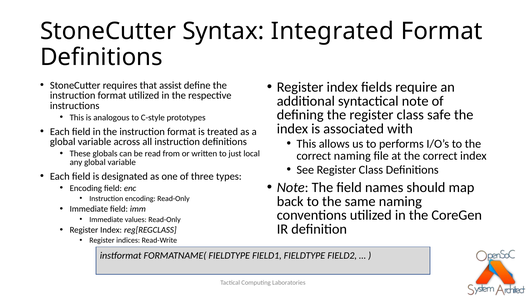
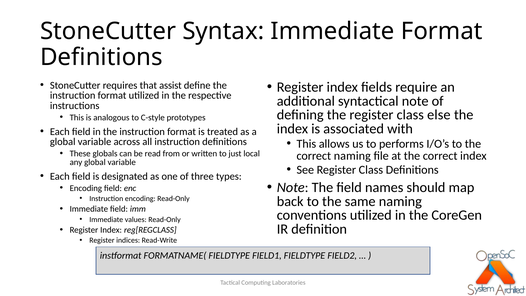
Syntax Integrated: Integrated -> Immediate (333, 31)
safe: safe -> else (439, 115)
